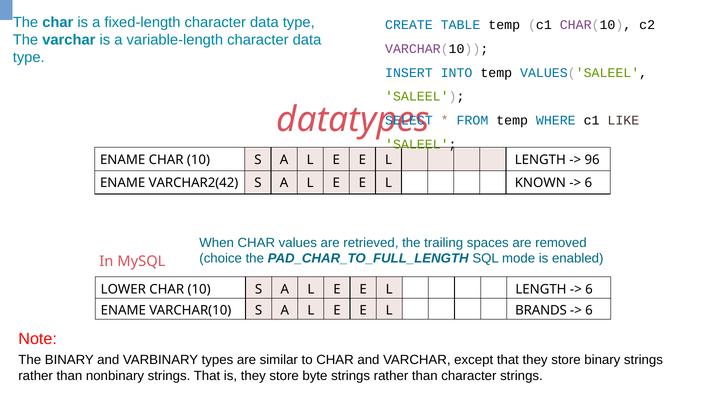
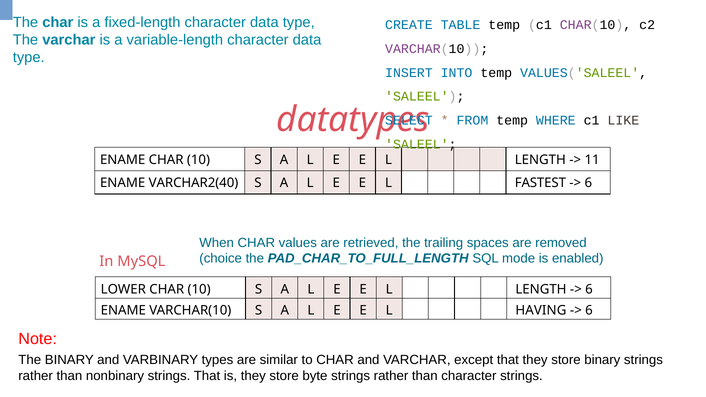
96: 96 -> 11 (592, 160)
VARCHAR2(42: VARCHAR2(42 -> VARCHAR2(40 (193, 183)
KNOWN: KNOWN -> FASTEST (540, 183)
BRANDS: BRANDS -> HAVING (541, 311)
